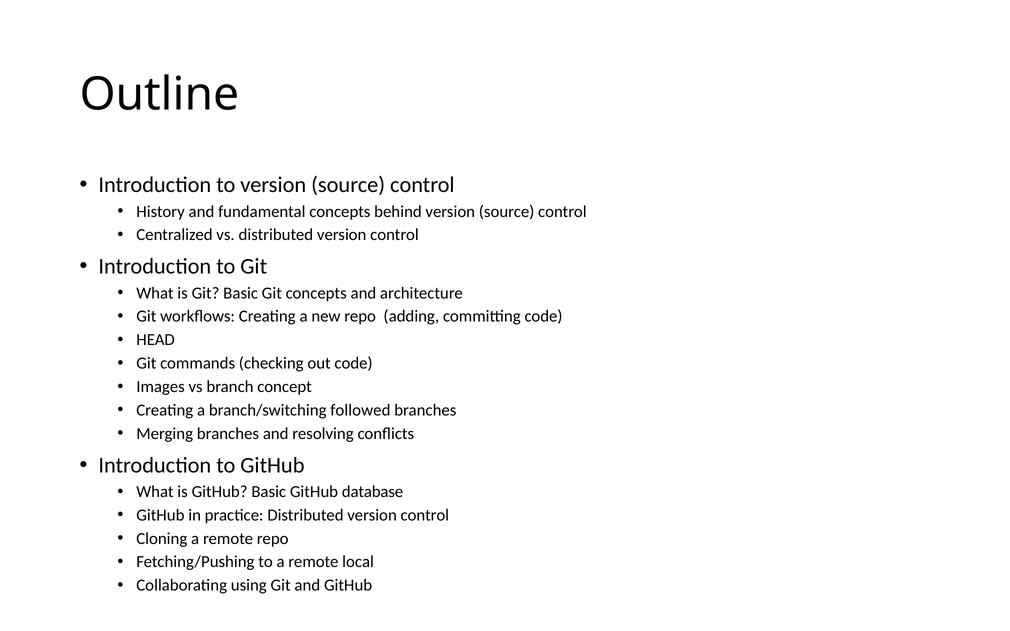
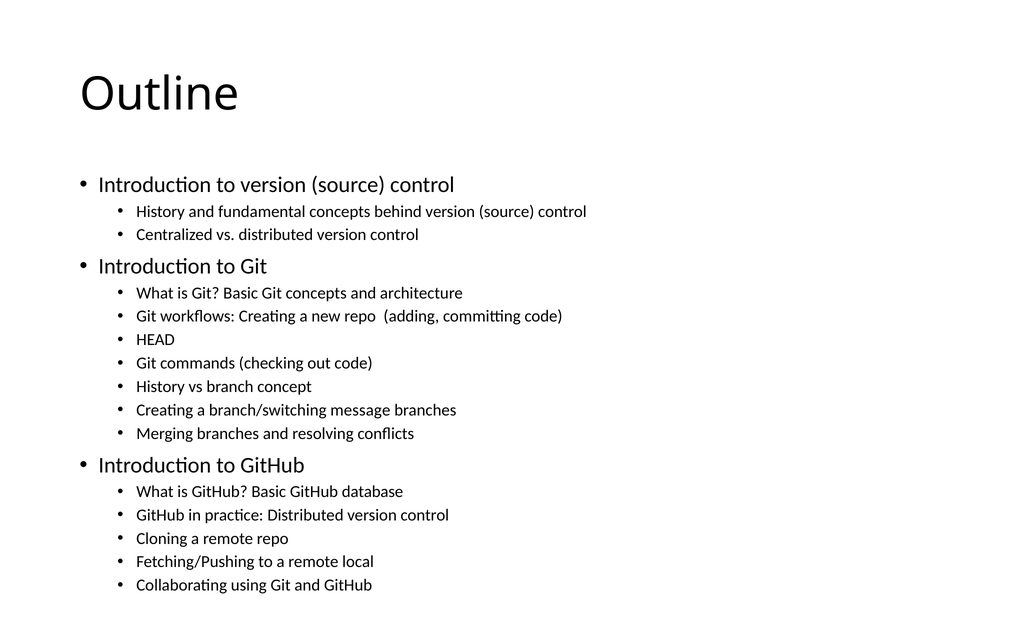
Images: Images -> History (161, 387)
followed: followed -> message (360, 410)
